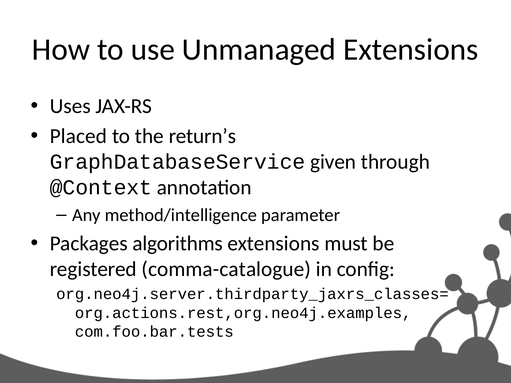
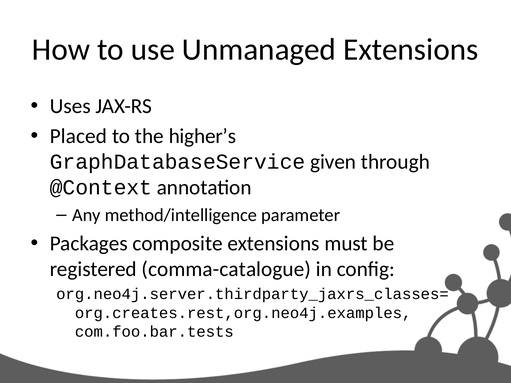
return’s: return’s -> higher’s (202, 136)
algorithms: algorithms -> composite (178, 244)
org.actions.rest,org.neo4j.examples: org.actions.rest,org.neo4j.examples -> org.creates.rest,org.neo4j.examples (243, 313)
